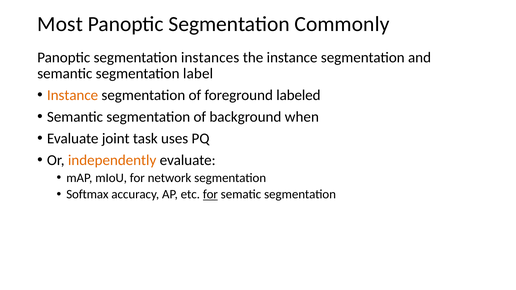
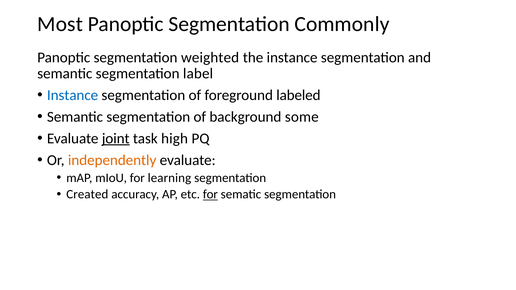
instances: instances -> weighted (210, 58)
Instance colour: orange -> blue (73, 95)
when: when -> some (302, 117)
joint underline: none -> present (116, 139)
uses: uses -> high (175, 139)
network: network -> learning (169, 178)
Softmax: Softmax -> Created (87, 195)
